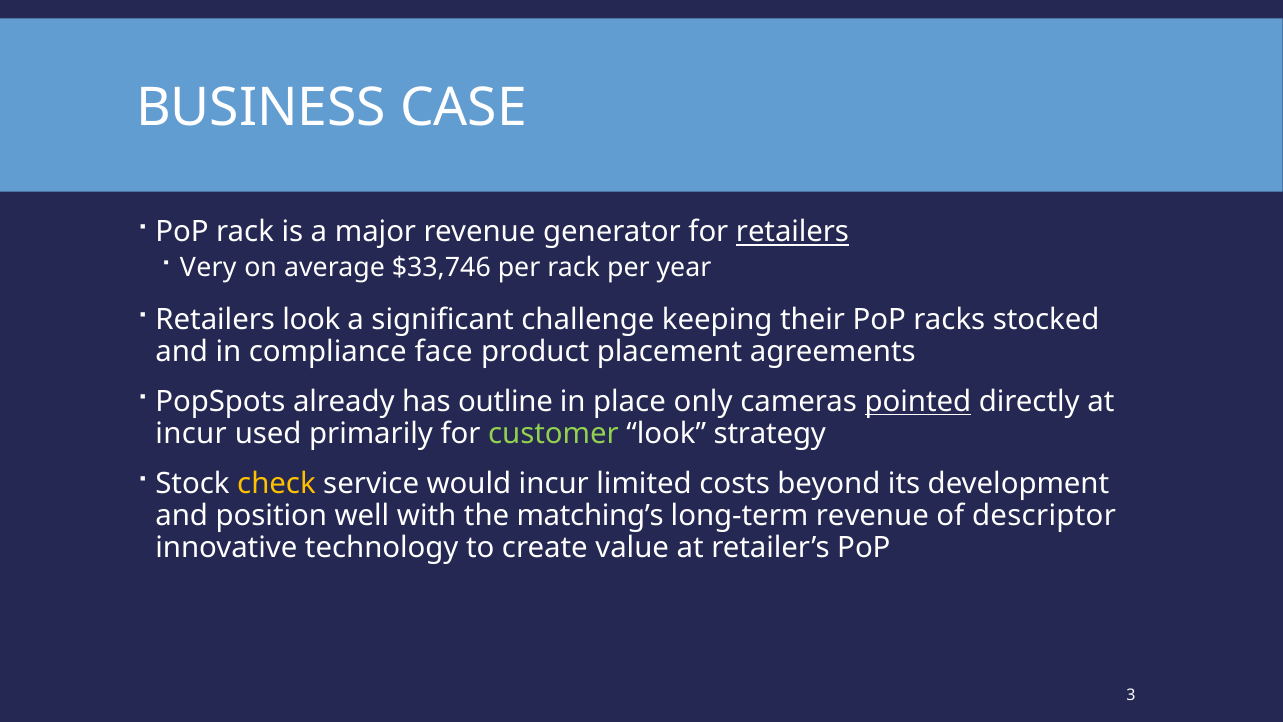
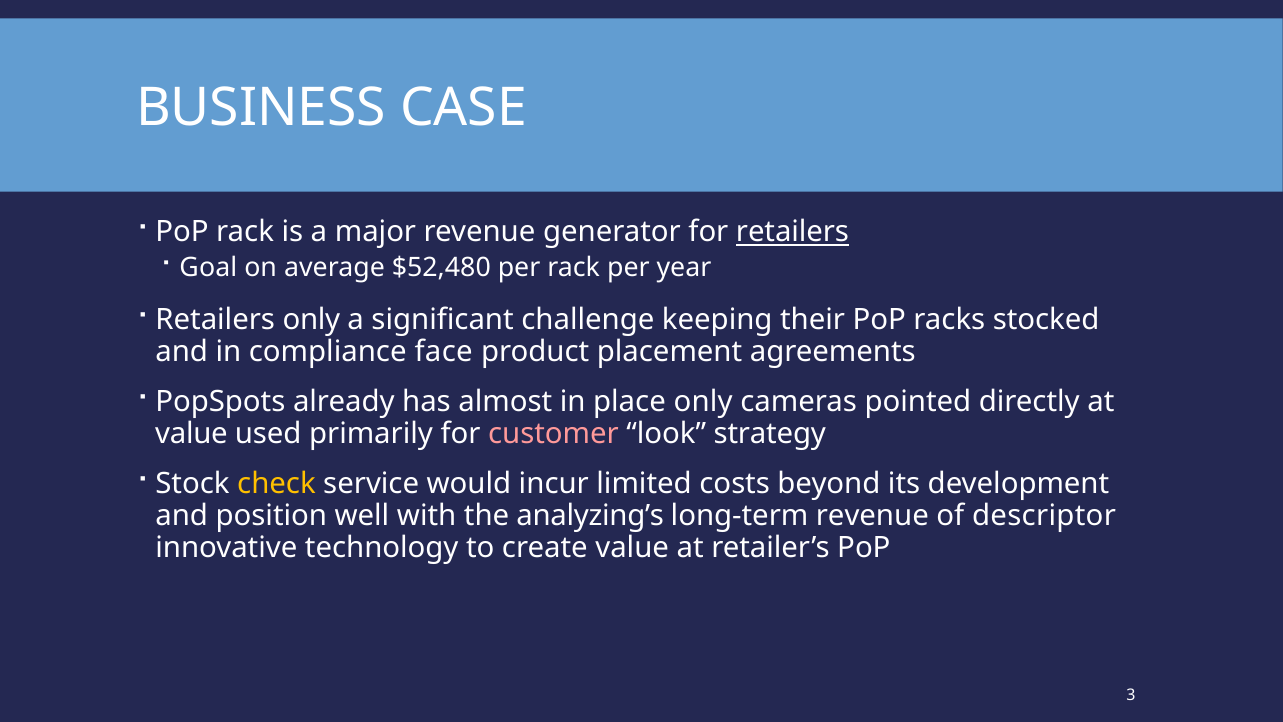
Very: Very -> Goal (208, 268)
$33,746: $33,746 -> $52,480 (441, 268)
Retailers look: look -> only (311, 320)
outline: outline -> almost (505, 402)
pointed underline: present -> none (918, 402)
incur: incur -> value (191, 433)
customer colour: light green -> pink (553, 433)
matching’s: matching’s -> analyzing’s (590, 516)
